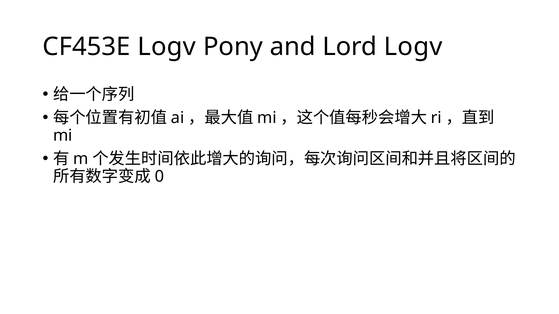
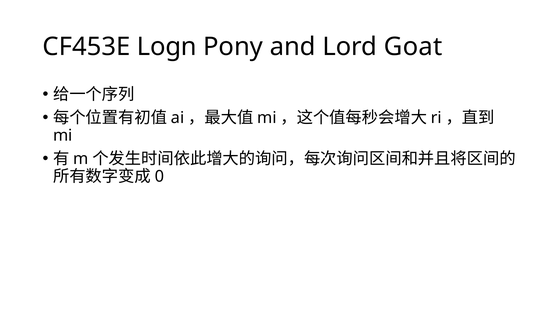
CF453E Logv: Logv -> Logn (167, 47)
Lord Logv: Logv -> Goat (413, 47)
